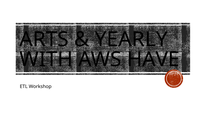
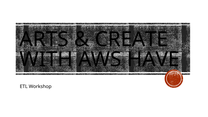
YEARLY: YEARLY -> CREATE (131, 39)
